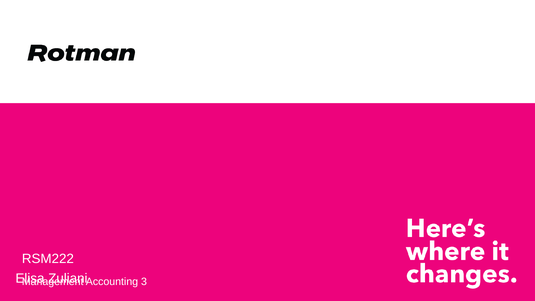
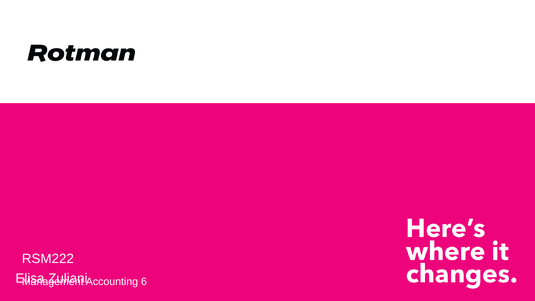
3: 3 -> 6 (144, 282)
